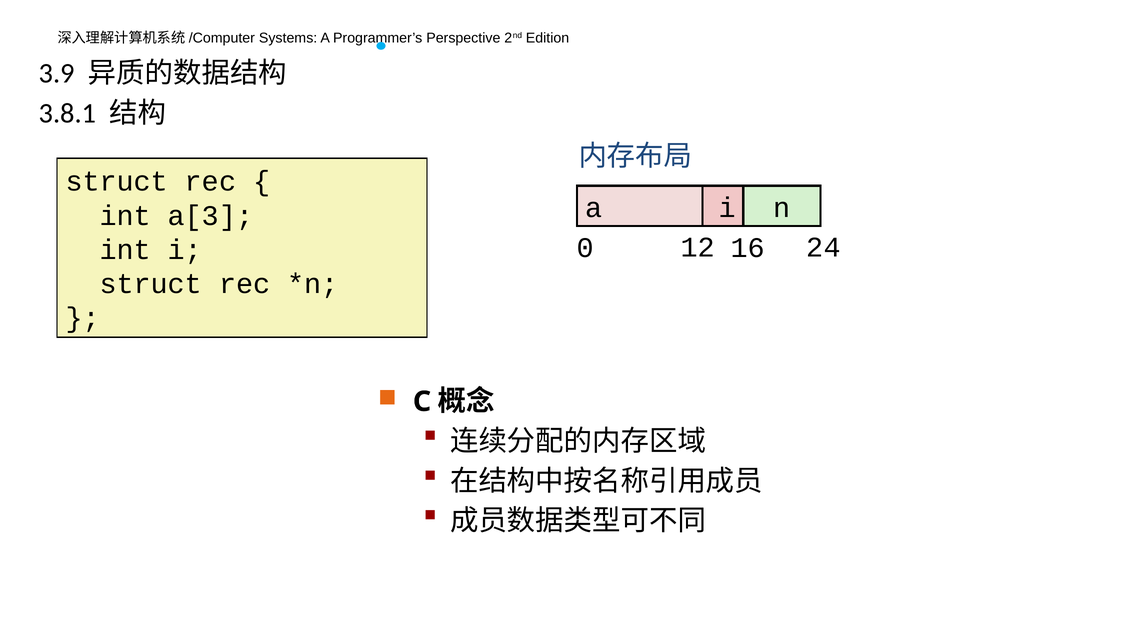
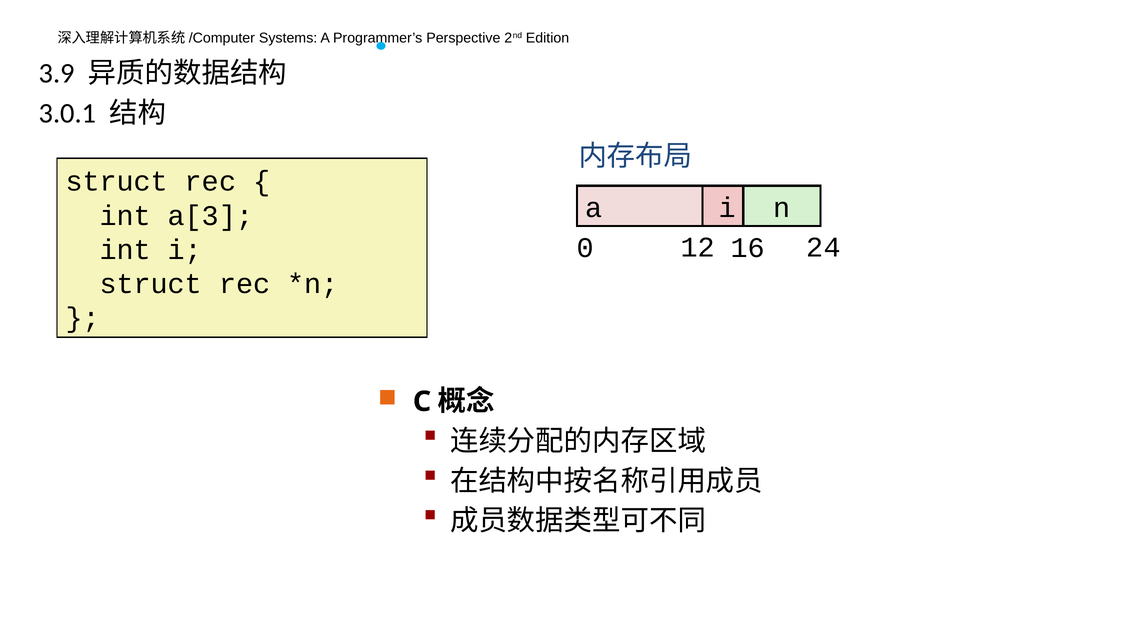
3.8.1: 3.8.1 -> 3.0.1 (67, 113)
